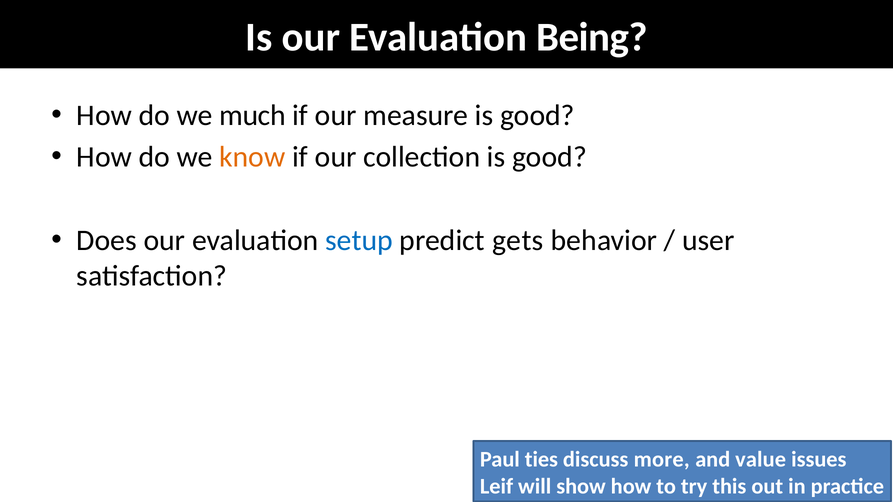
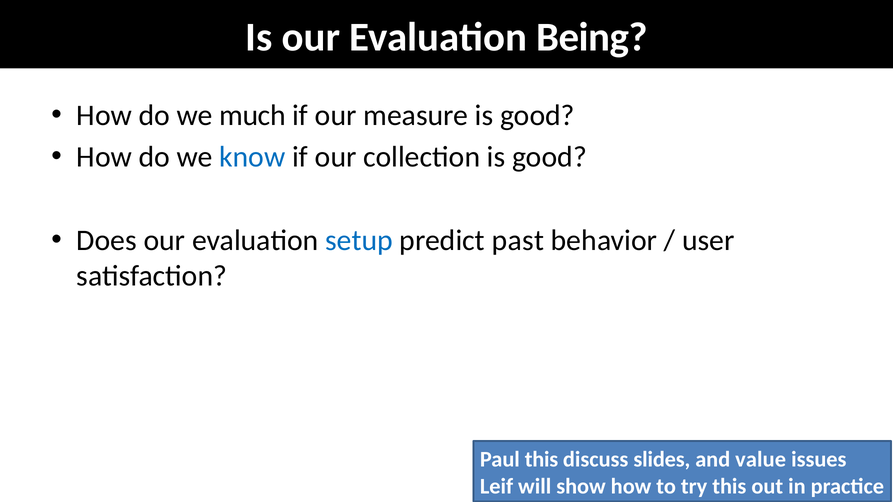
know colour: orange -> blue (252, 157)
gets: gets -> past (518, 240)
Paul ties: ties -> this (542, 460)
more: more -> slides (662, 460)
